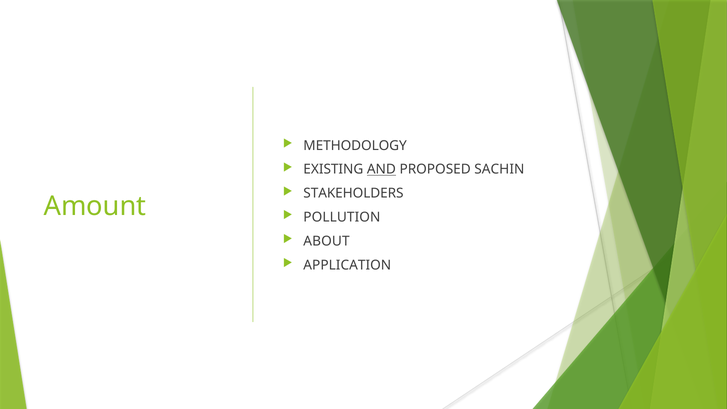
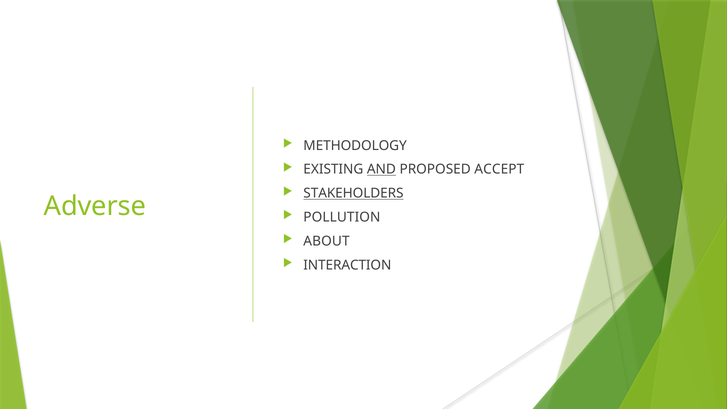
SACHIN: SACHIN -> ACCEPT (499, 169)
STAKEHOLDERS underline: none -> present (353, 193)
Amount: Amount -> Adverse (95, 206)
APPLICATION: APPLICATION -> INTERACTION (347, 265)
